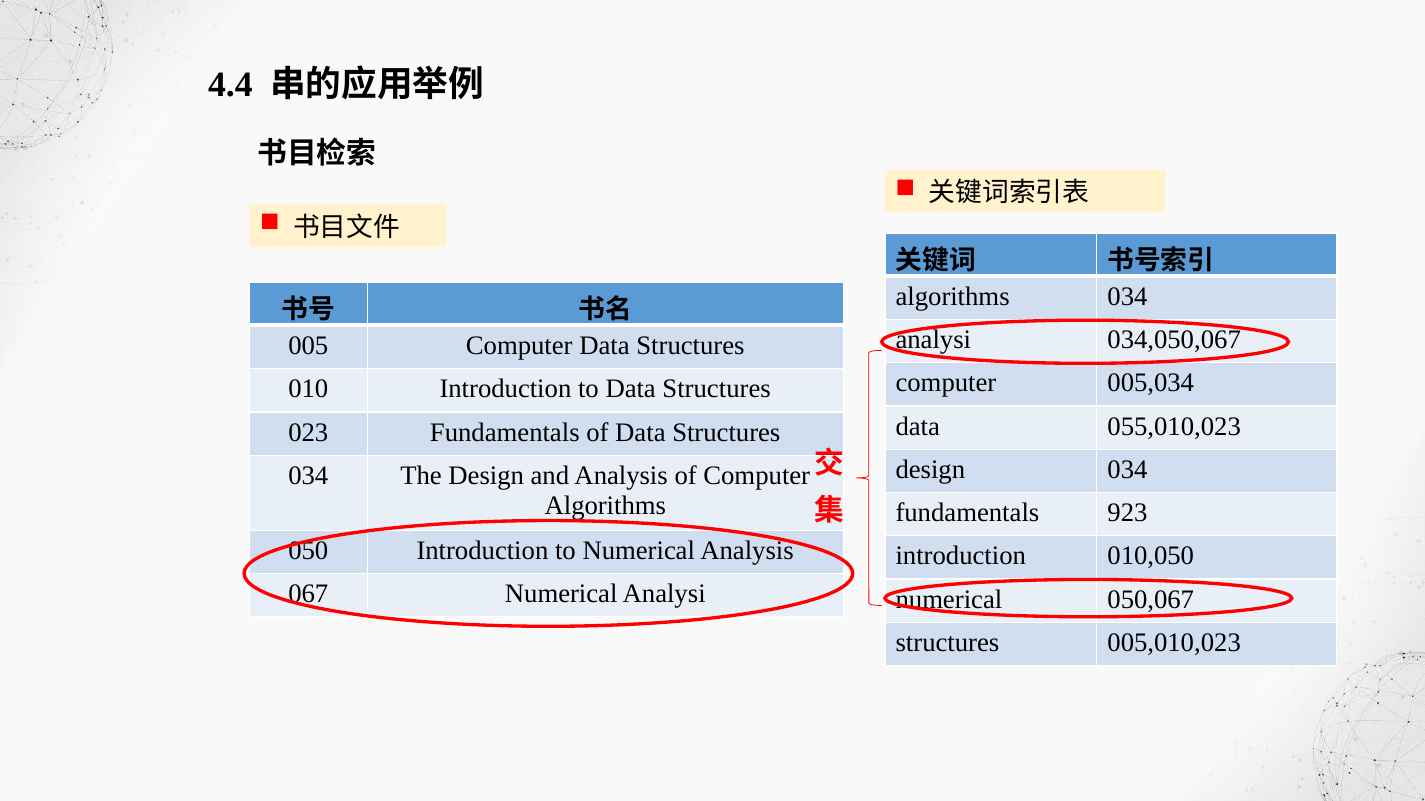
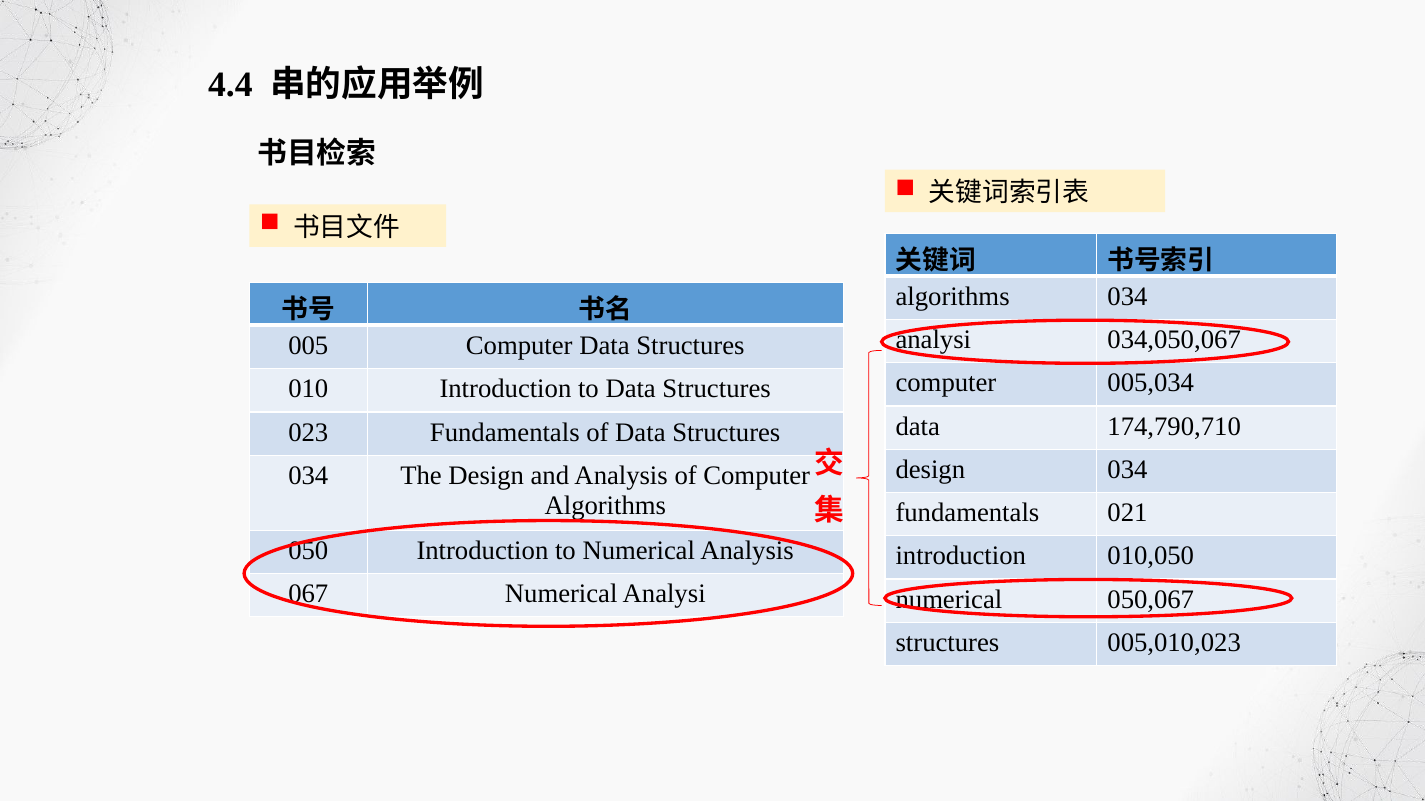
055,010,023: 055,010,023 -> 174,790,710 (1174, 427)
923: 923 -> 021 (1127, 513)
